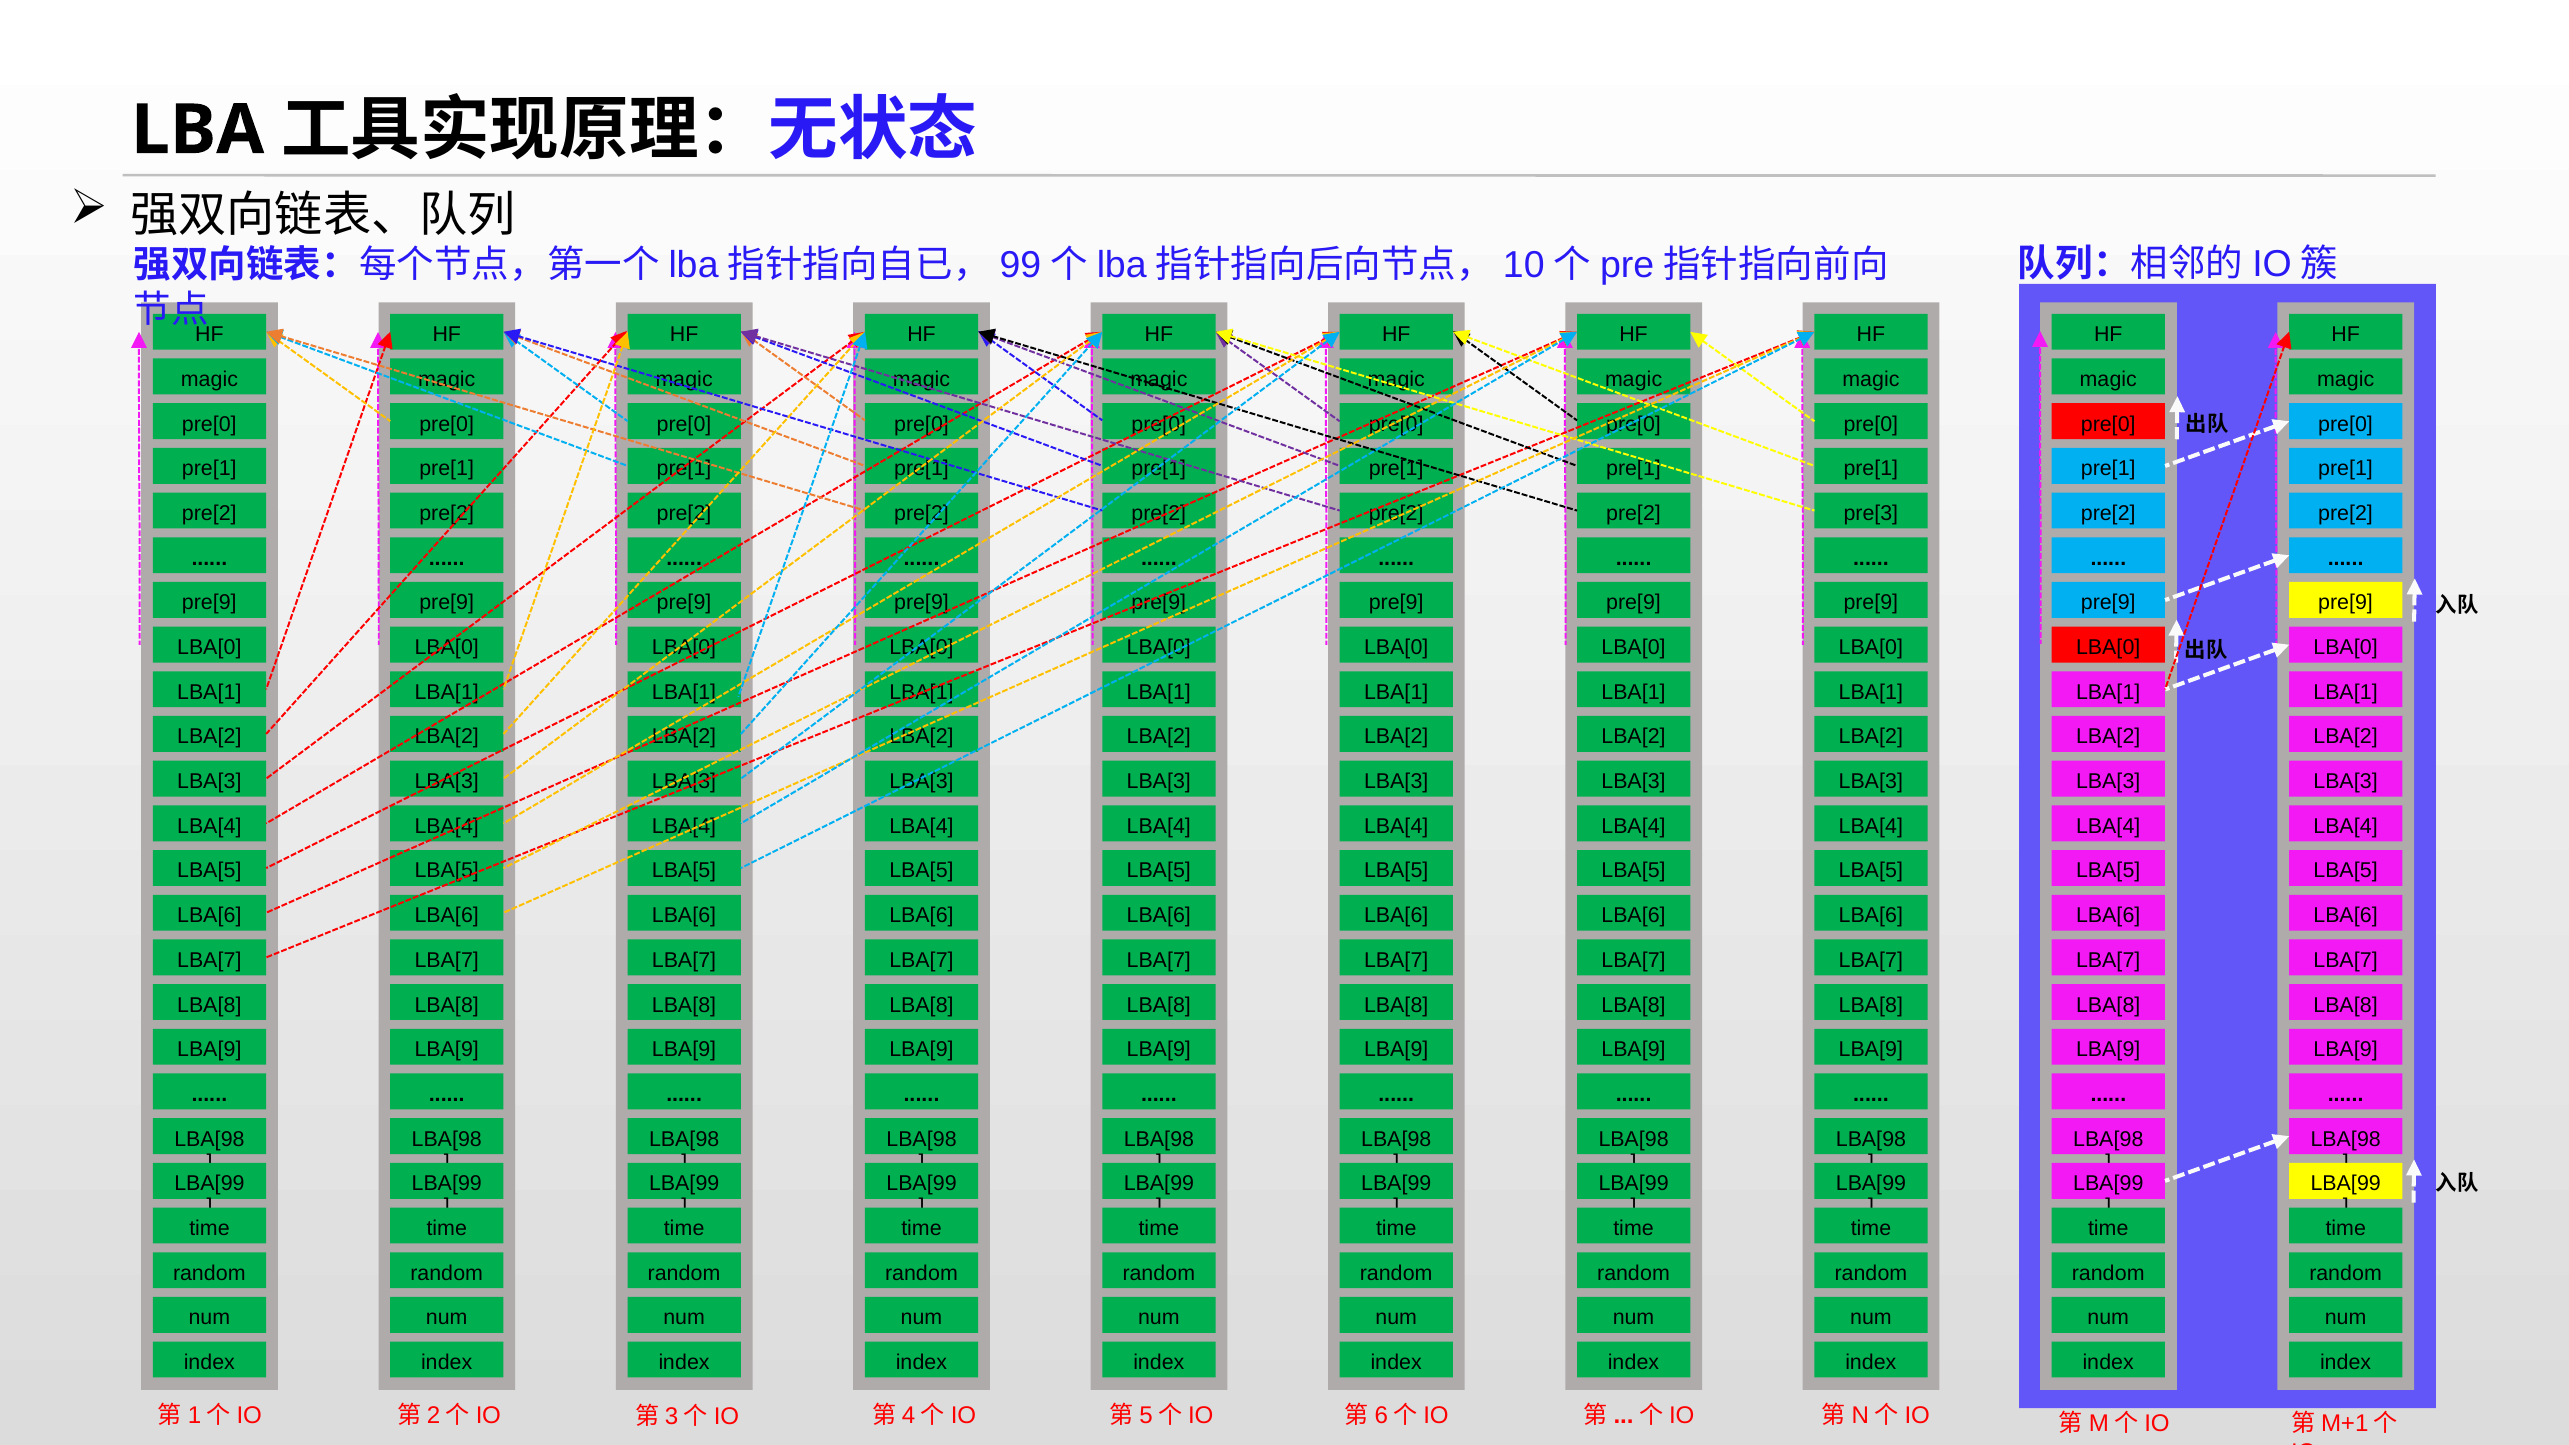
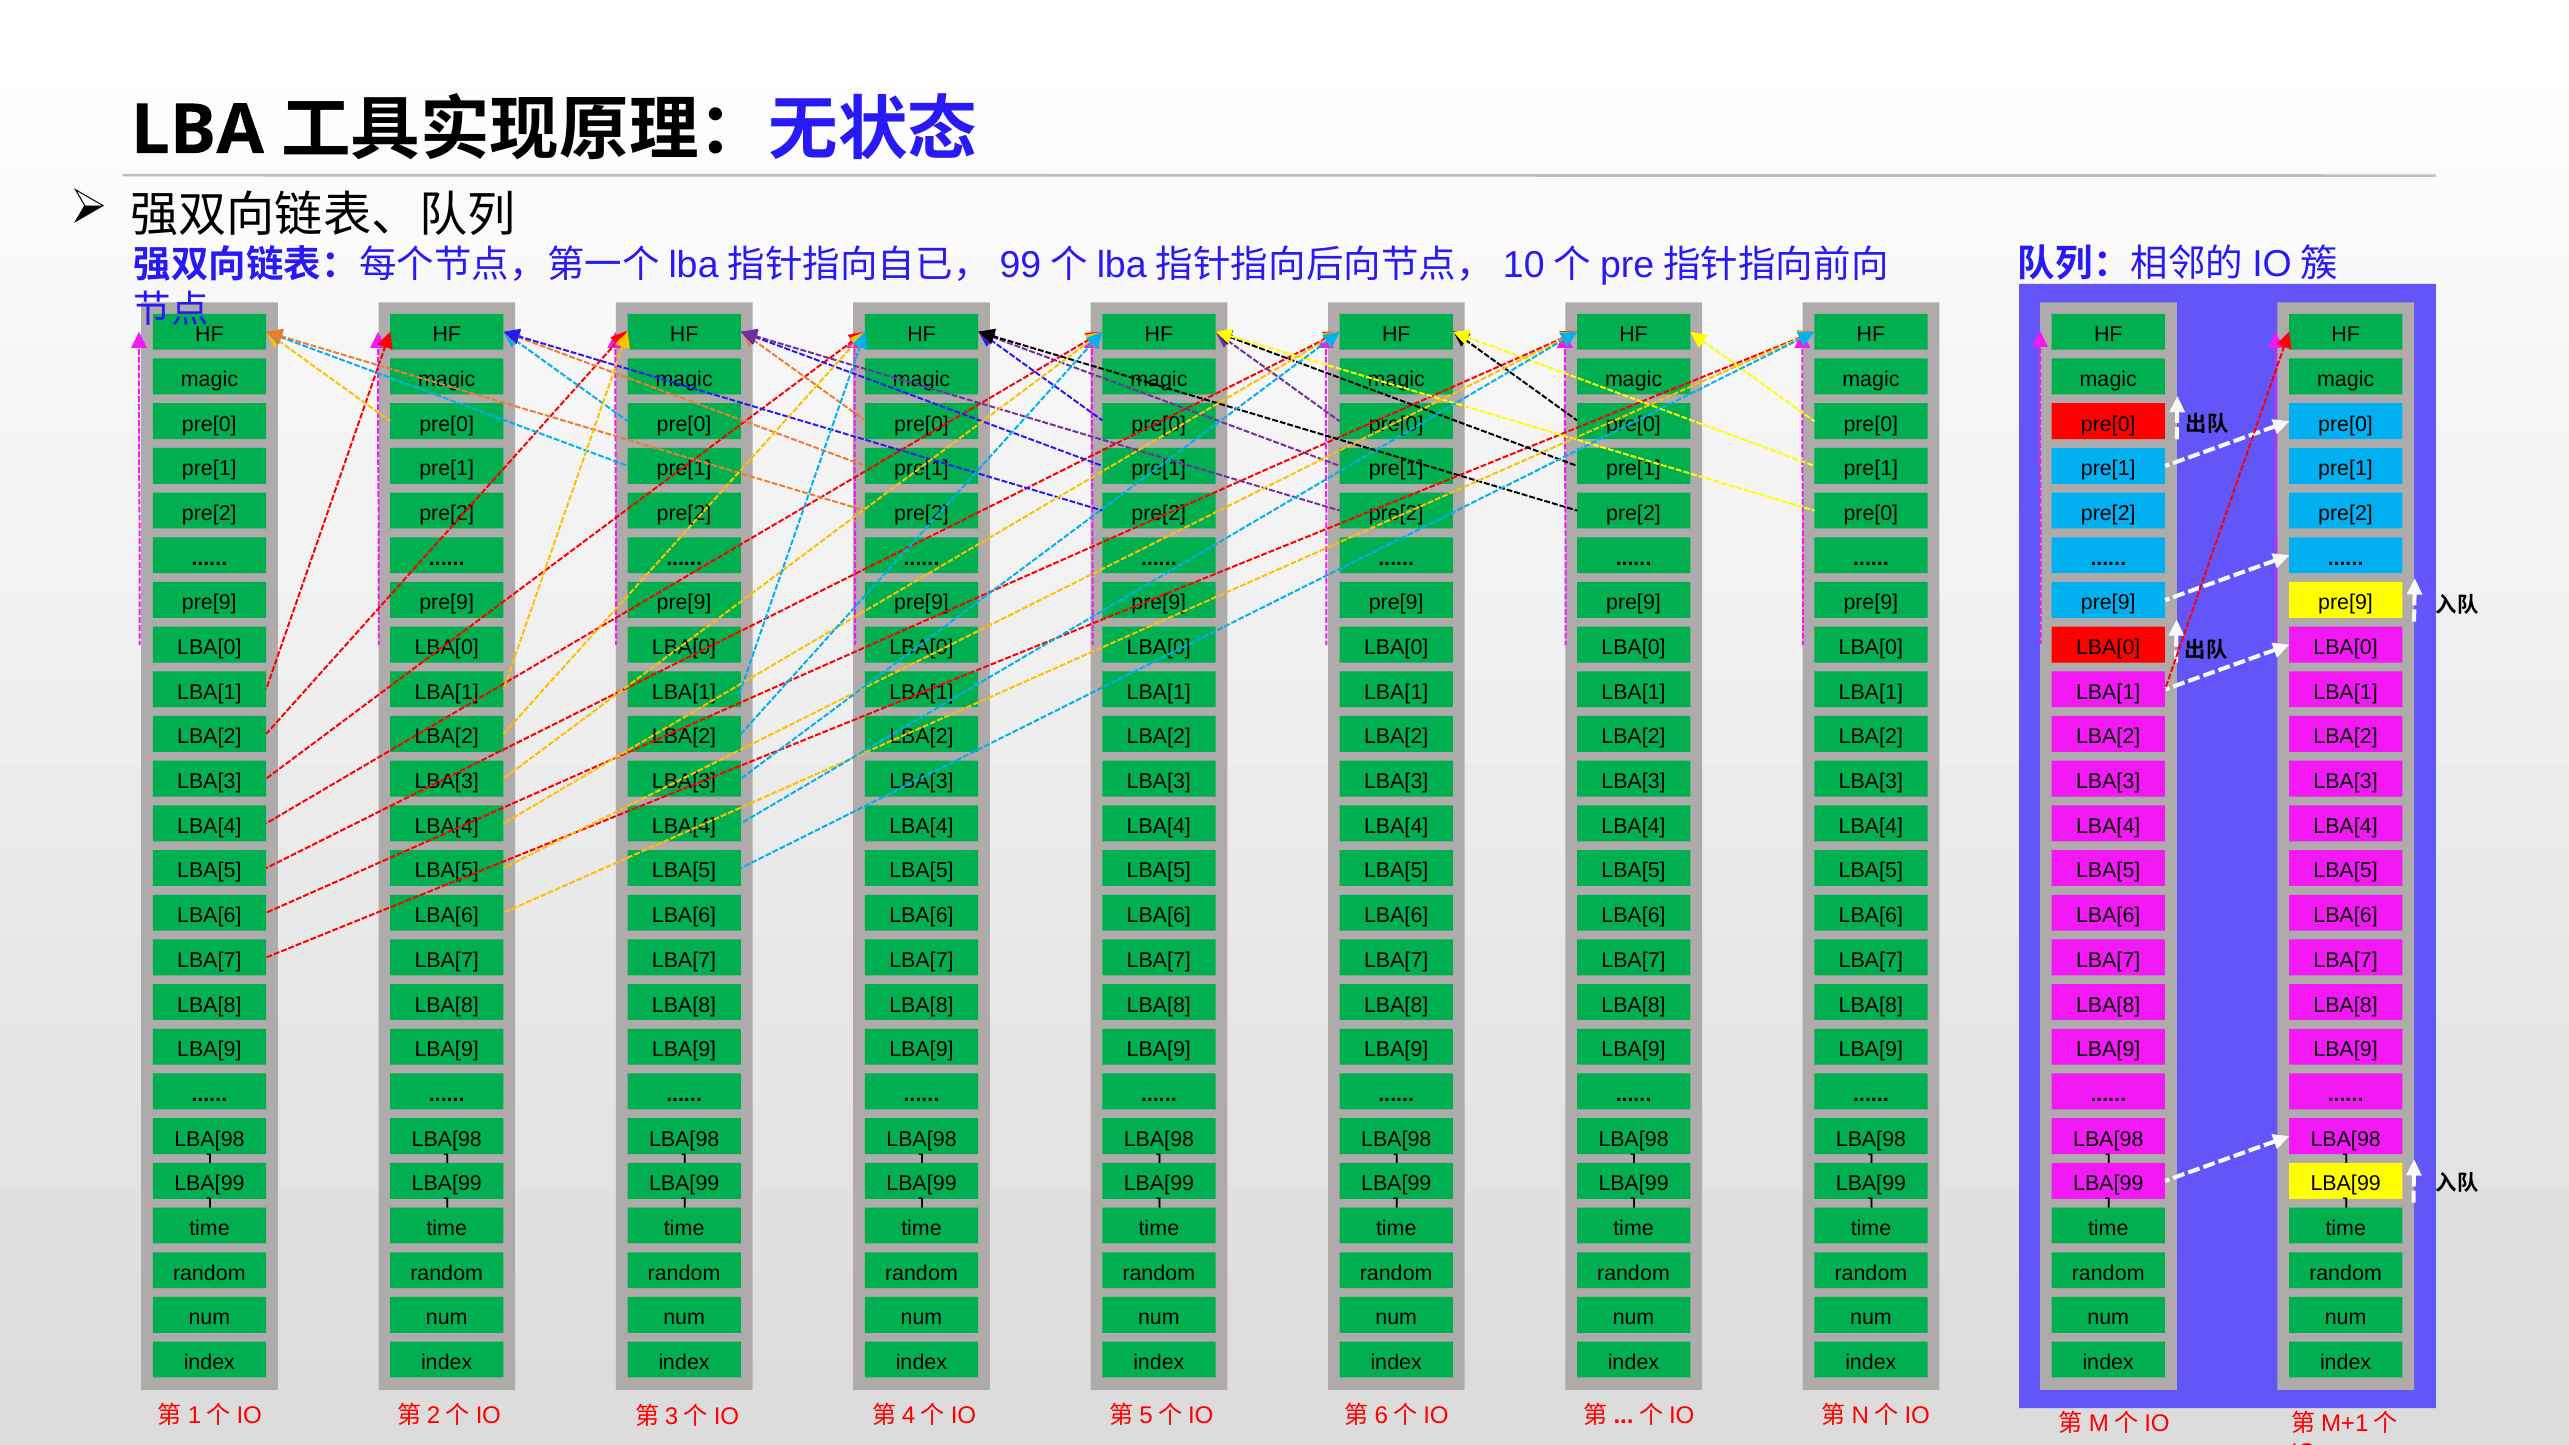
pre[3: pre[3 -> pre[0 (1871, 513)
